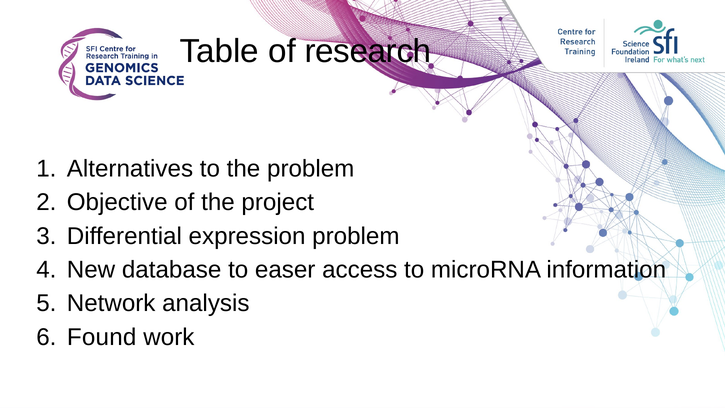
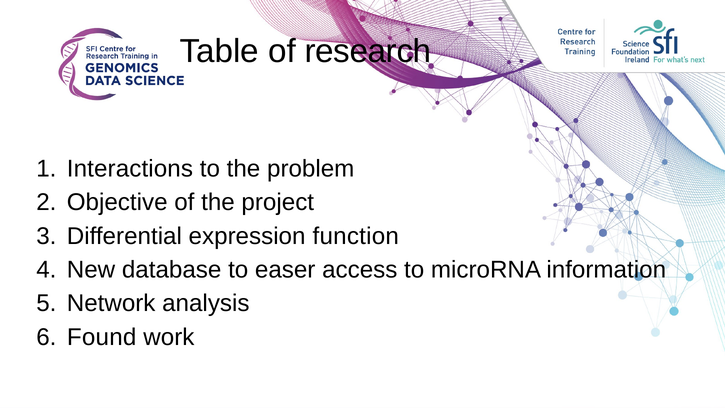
Alternatives: Alternatives -> Interactions (130, 169)
expression problem: problem -> function (356, 236)
